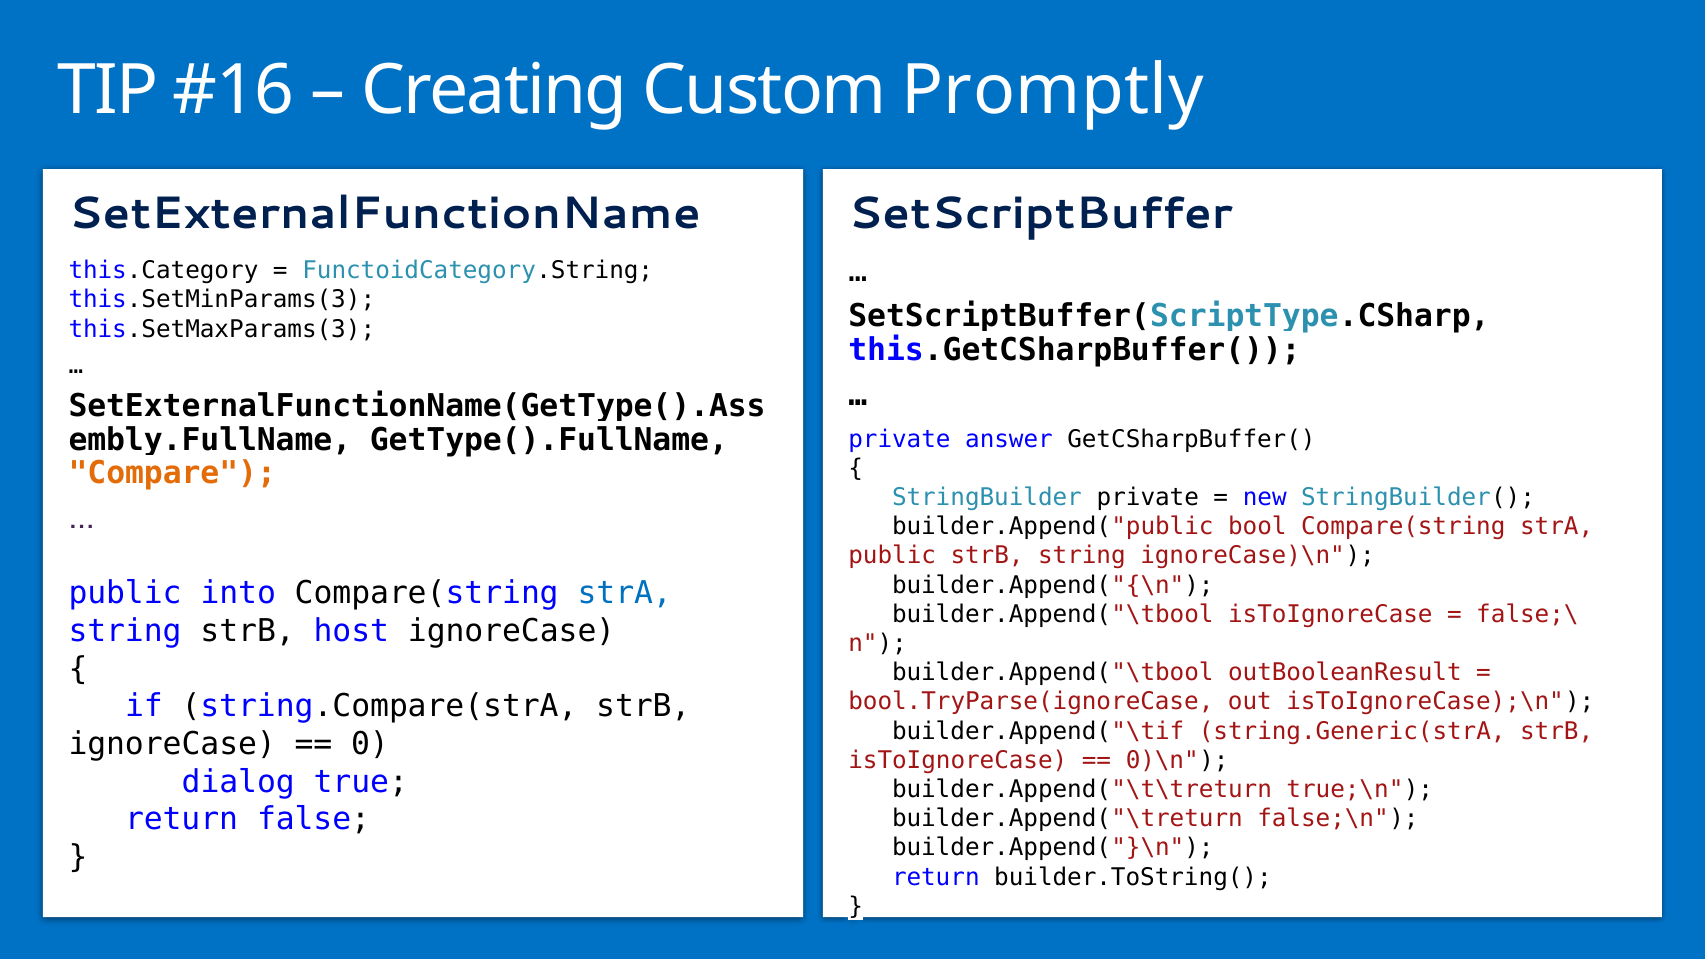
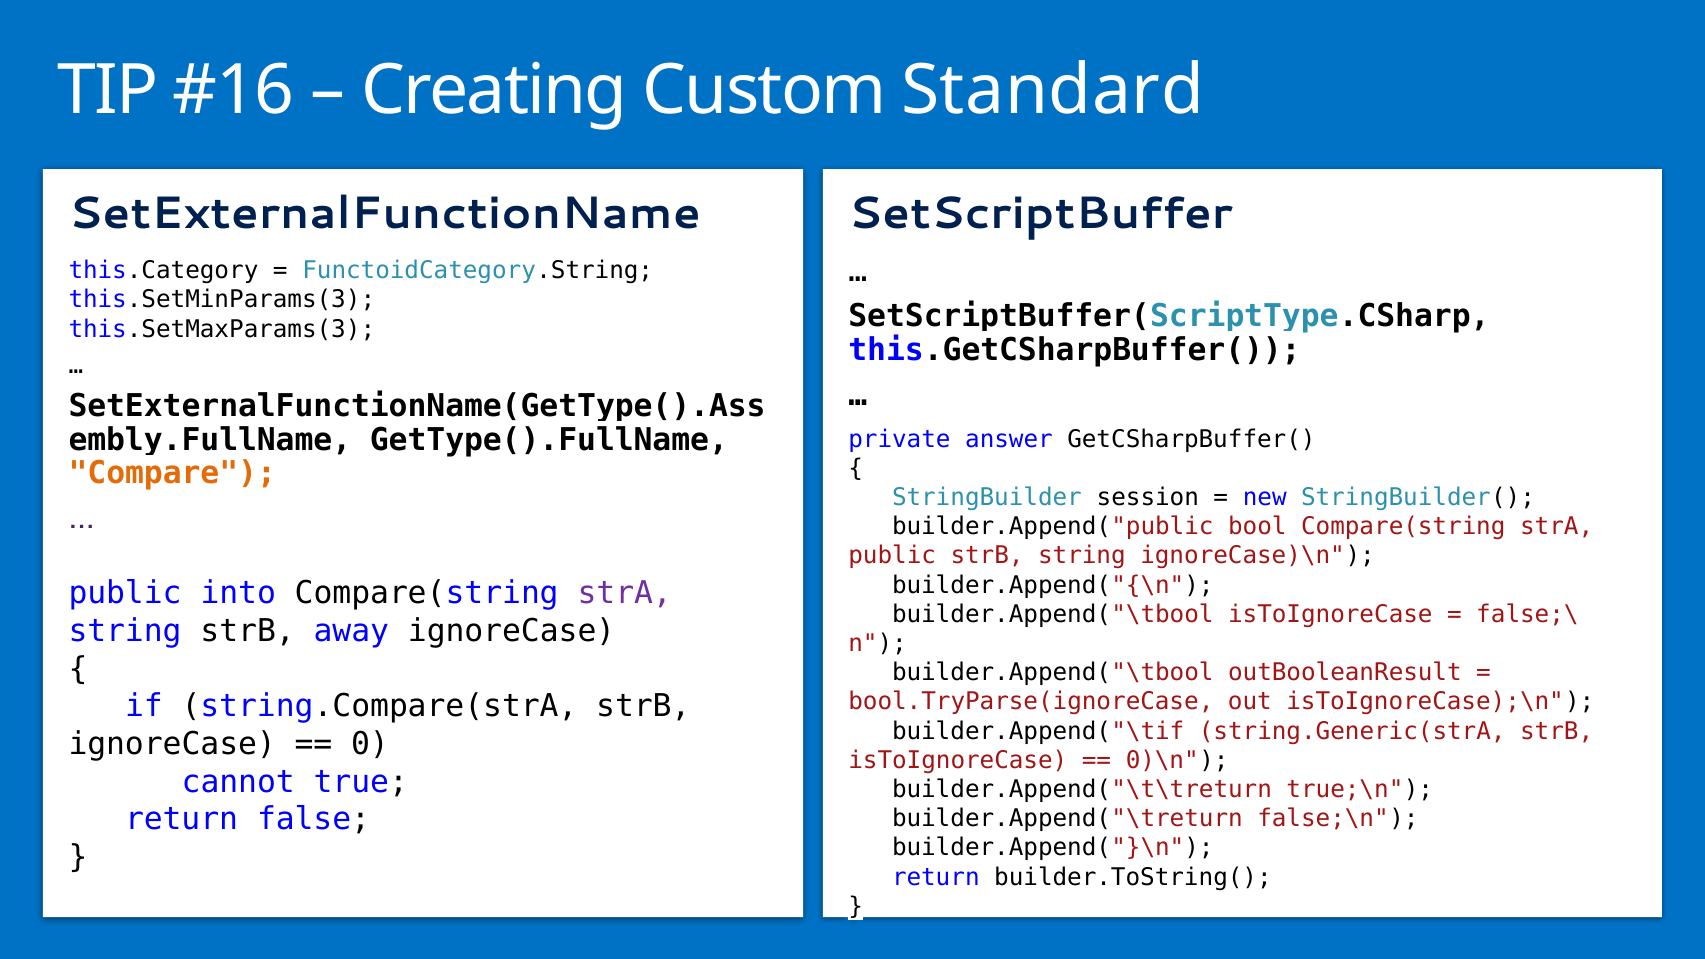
Promptly: Promptly -> Standard (1053, 90)
StringBuilder private: private -> session (1148, 497)
strA colour: blue -> purple (625, 594)
host: host -> away (351, 631)
dialog: dialog -> cannot (238, 782)
